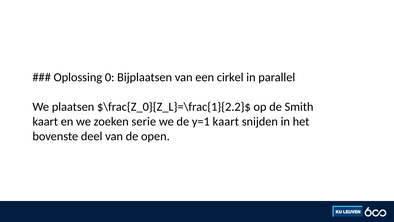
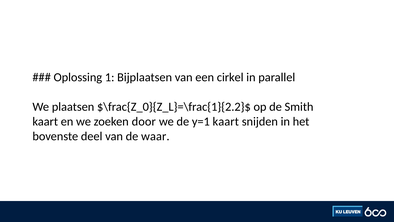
0: 0 -> 1 (110, 77)
serie: serie -> door (144, 121)
open: open -> waar (155, 136)
